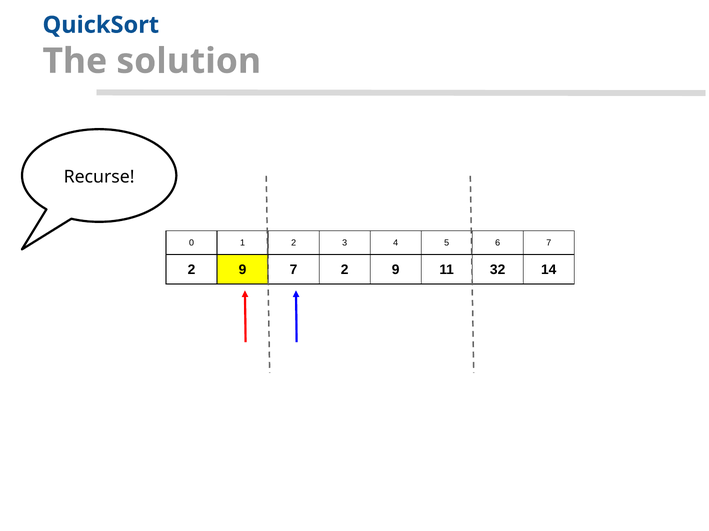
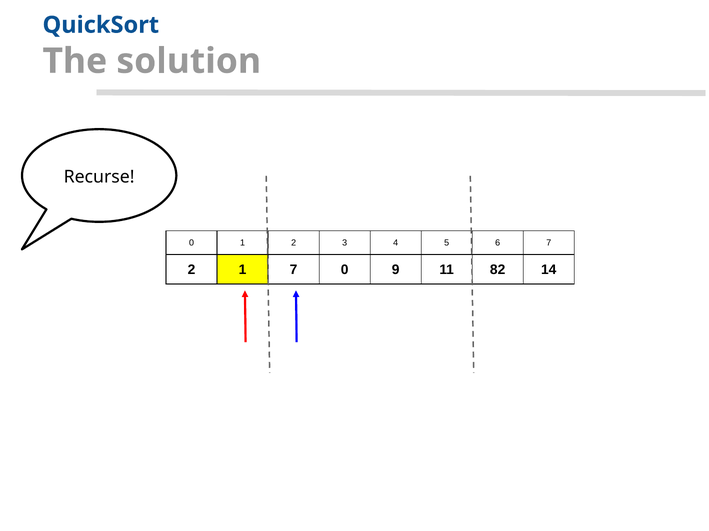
9: 9 -> 1 (243, 270)
2: 2 -> 0 (345, 270)
32: 32 -> 82 (498, 270)
